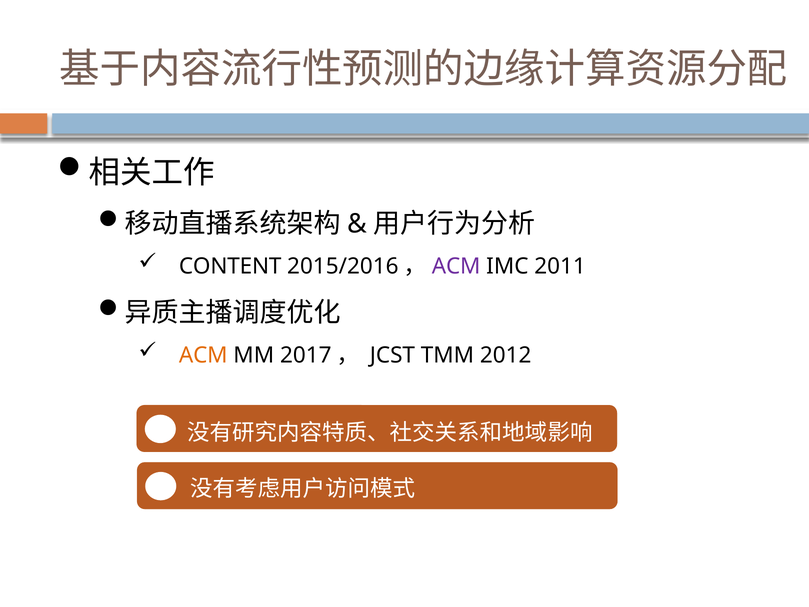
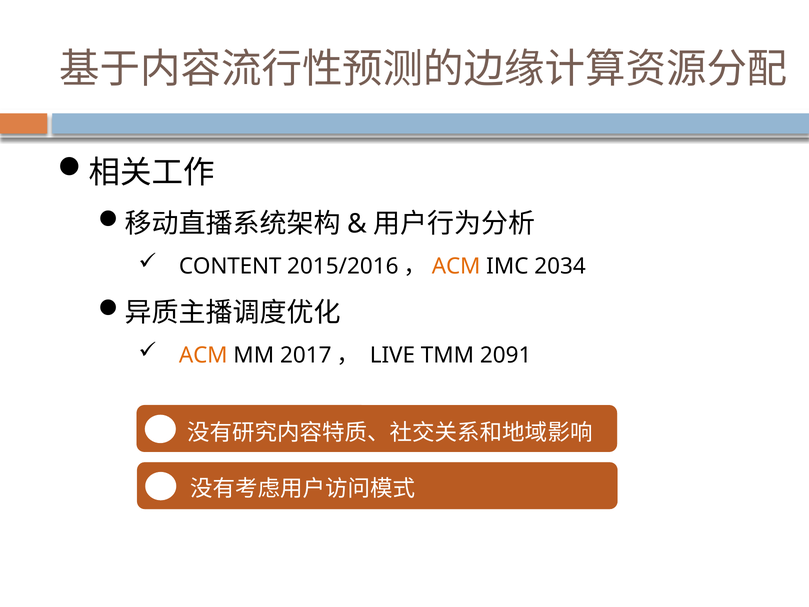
ACM colour: purple -> orange (456, 266)
2011: 2011 -> 2034 (560, 266)
JCST: JCST -> LIVE (392, 355)
2012: 2012 -> 2091 (506, 355)
